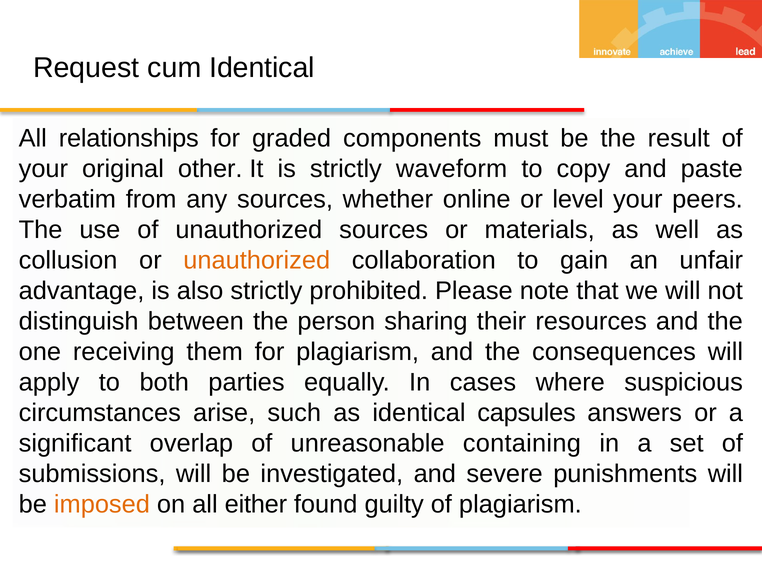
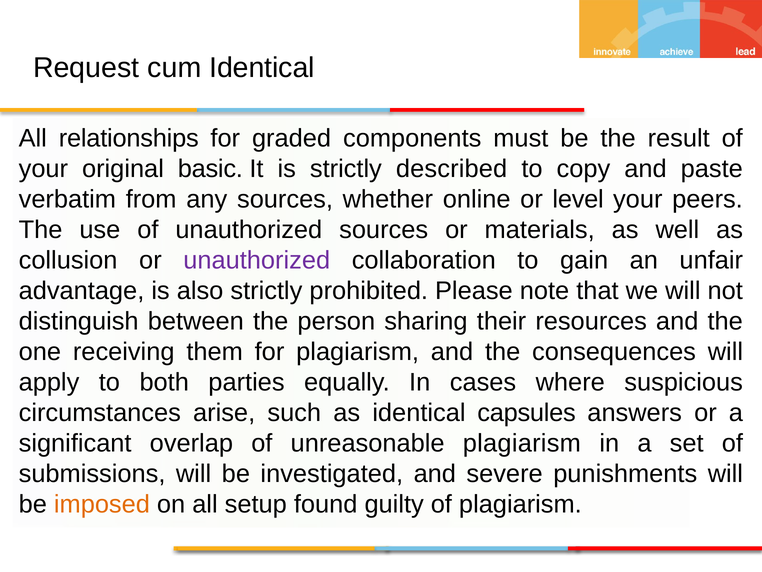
other: other -> basic (210, 169)
waveform: waveform -> described (452, 169)
unauthorized colour: orange -> purple (257, 260)
unreasonable containing: containing -> plagiarism (522, 443)
either: either -> setup (256, 504)
